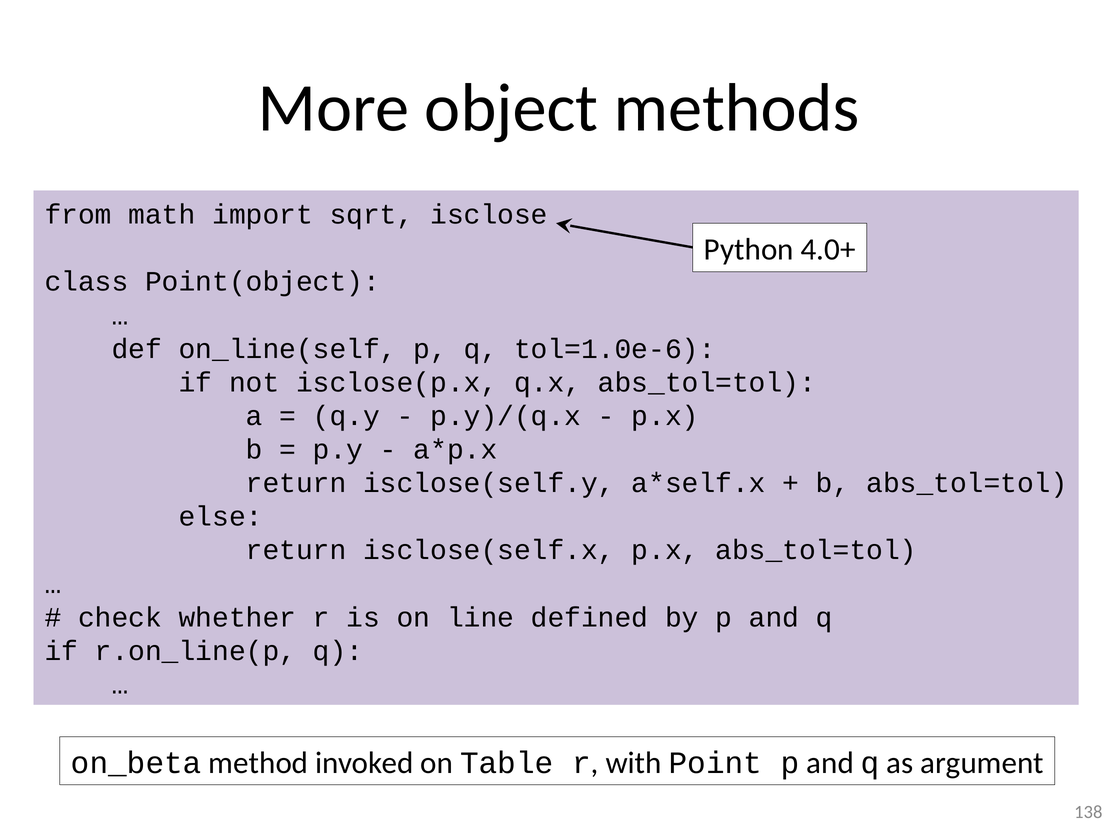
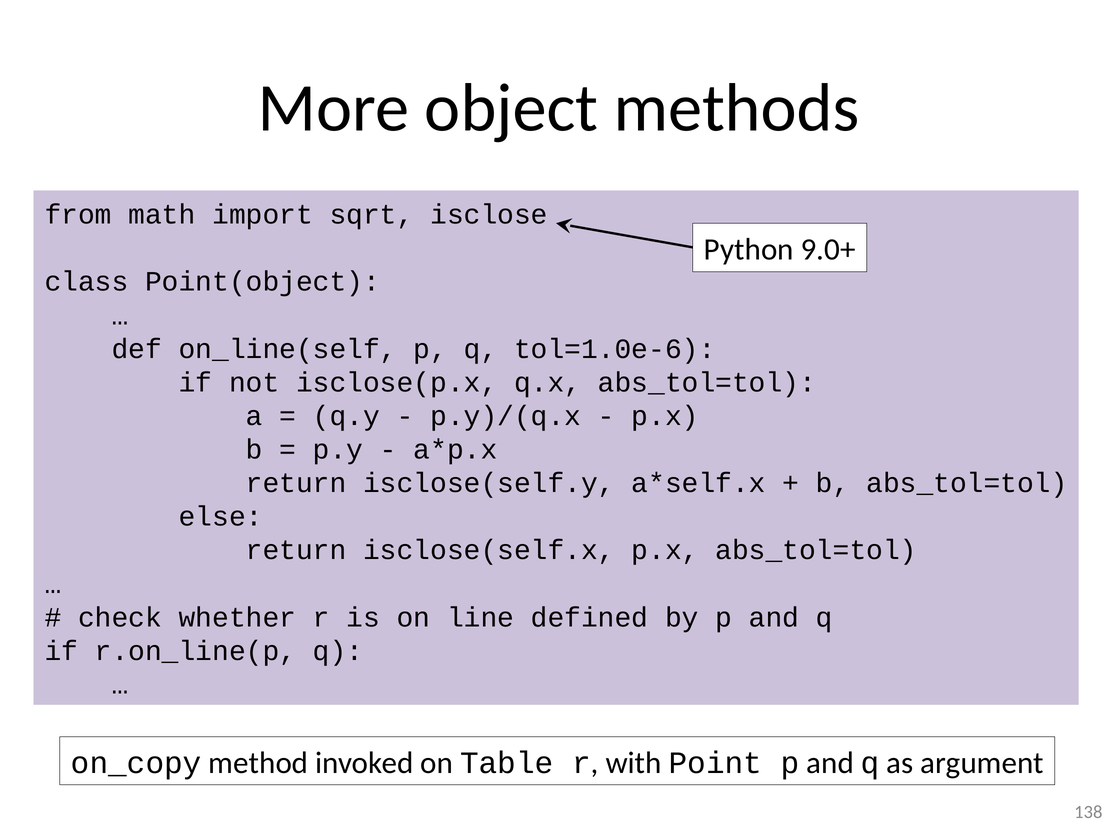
4.0+: 4.0+ -> 9.0+ (828, 249)
on_beta: on_beta -> on_copy (136, 763)
